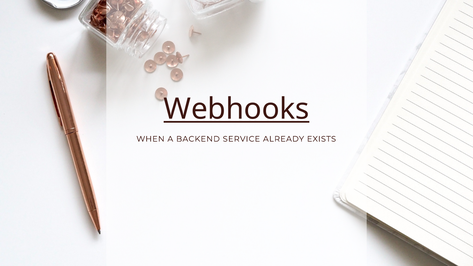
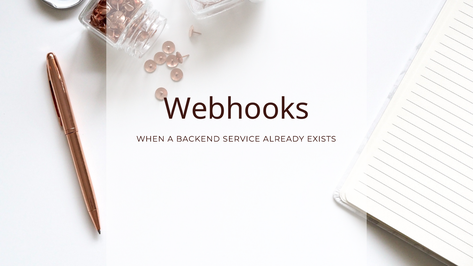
Webhooks underline: present -> none (236, 109)
